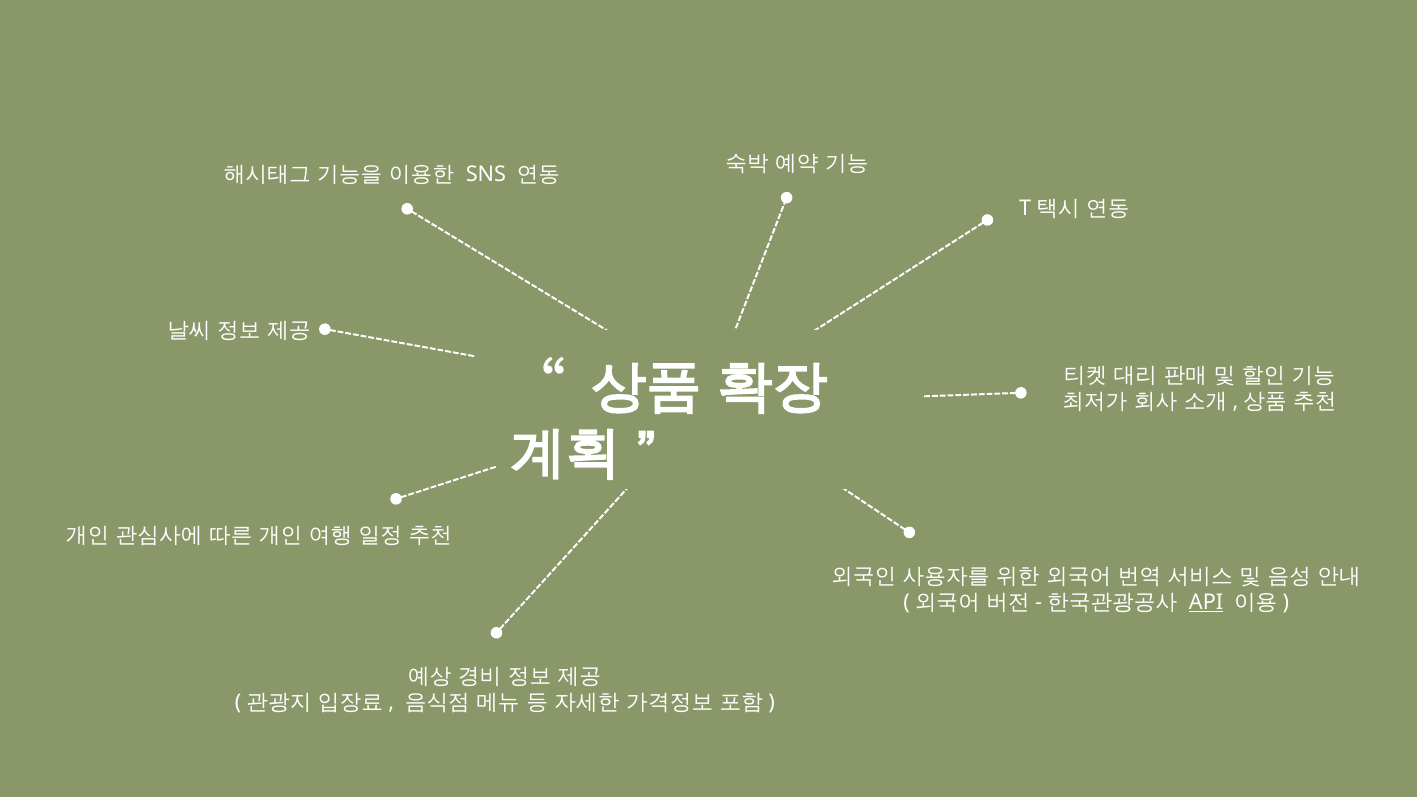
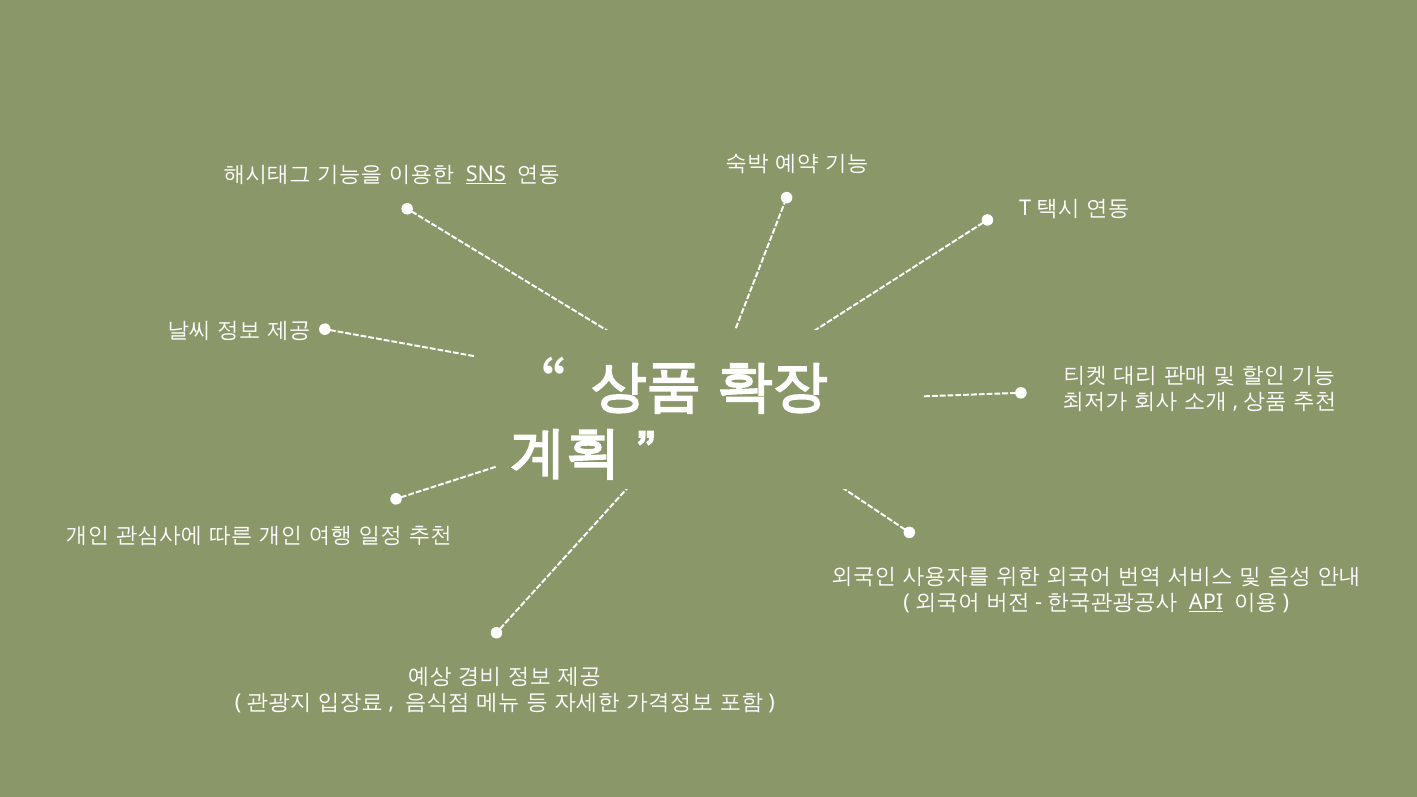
SNS underline: none -> present (486, 174)
